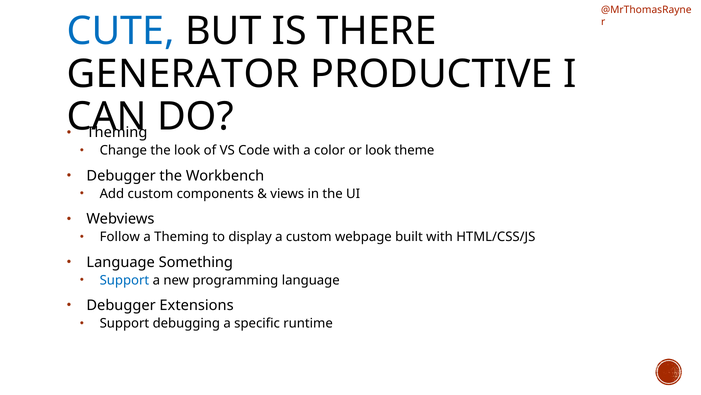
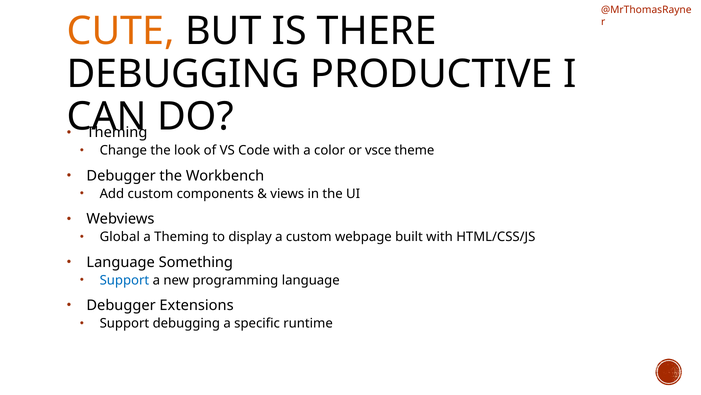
CUTE colour: blue -> orange (121, 31)
GENERATOR: GENERATOR -> DEBUGGING (183, 74)
or look: look -> vsce (378, 150)
Follow: Follow -> Global (120, 237)
